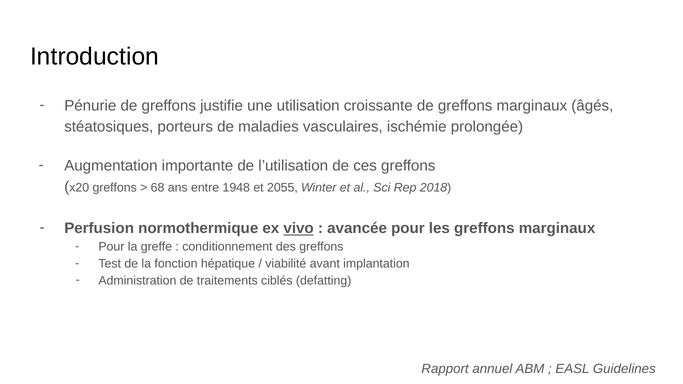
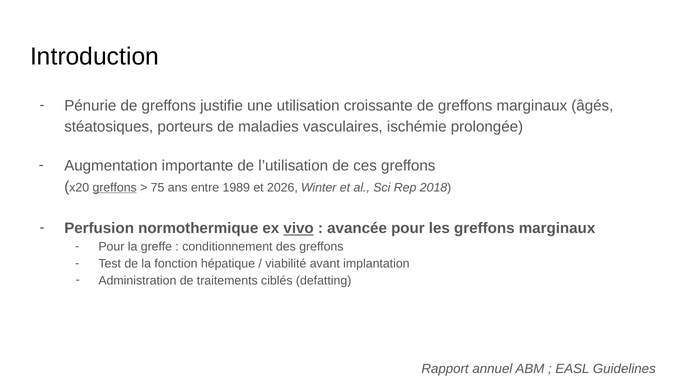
greffons underline: none -> present (115, 188)
68: 68 -> 75 (158, 188)
1948: 1948 -> 1989 (236, 188)
2055: 2055 -> 2026 (282, 188)
